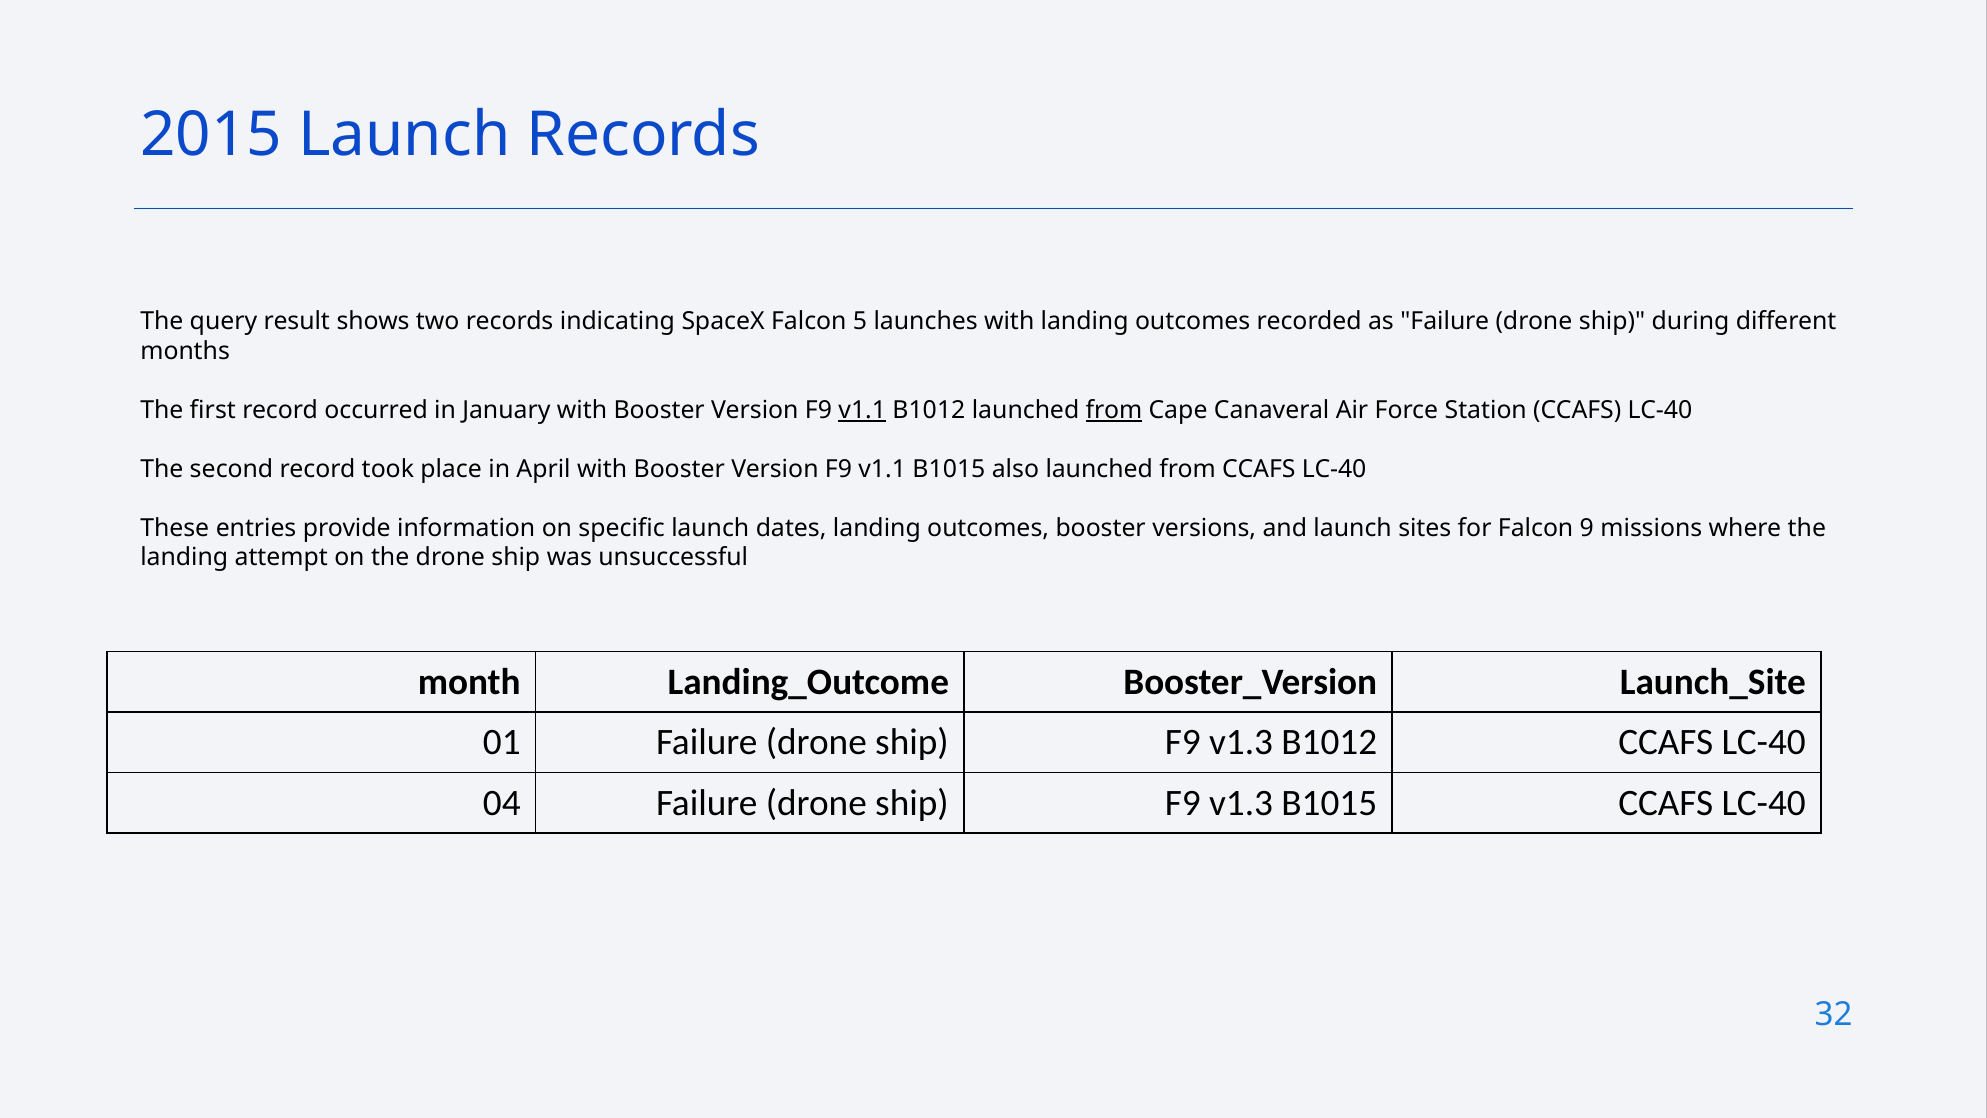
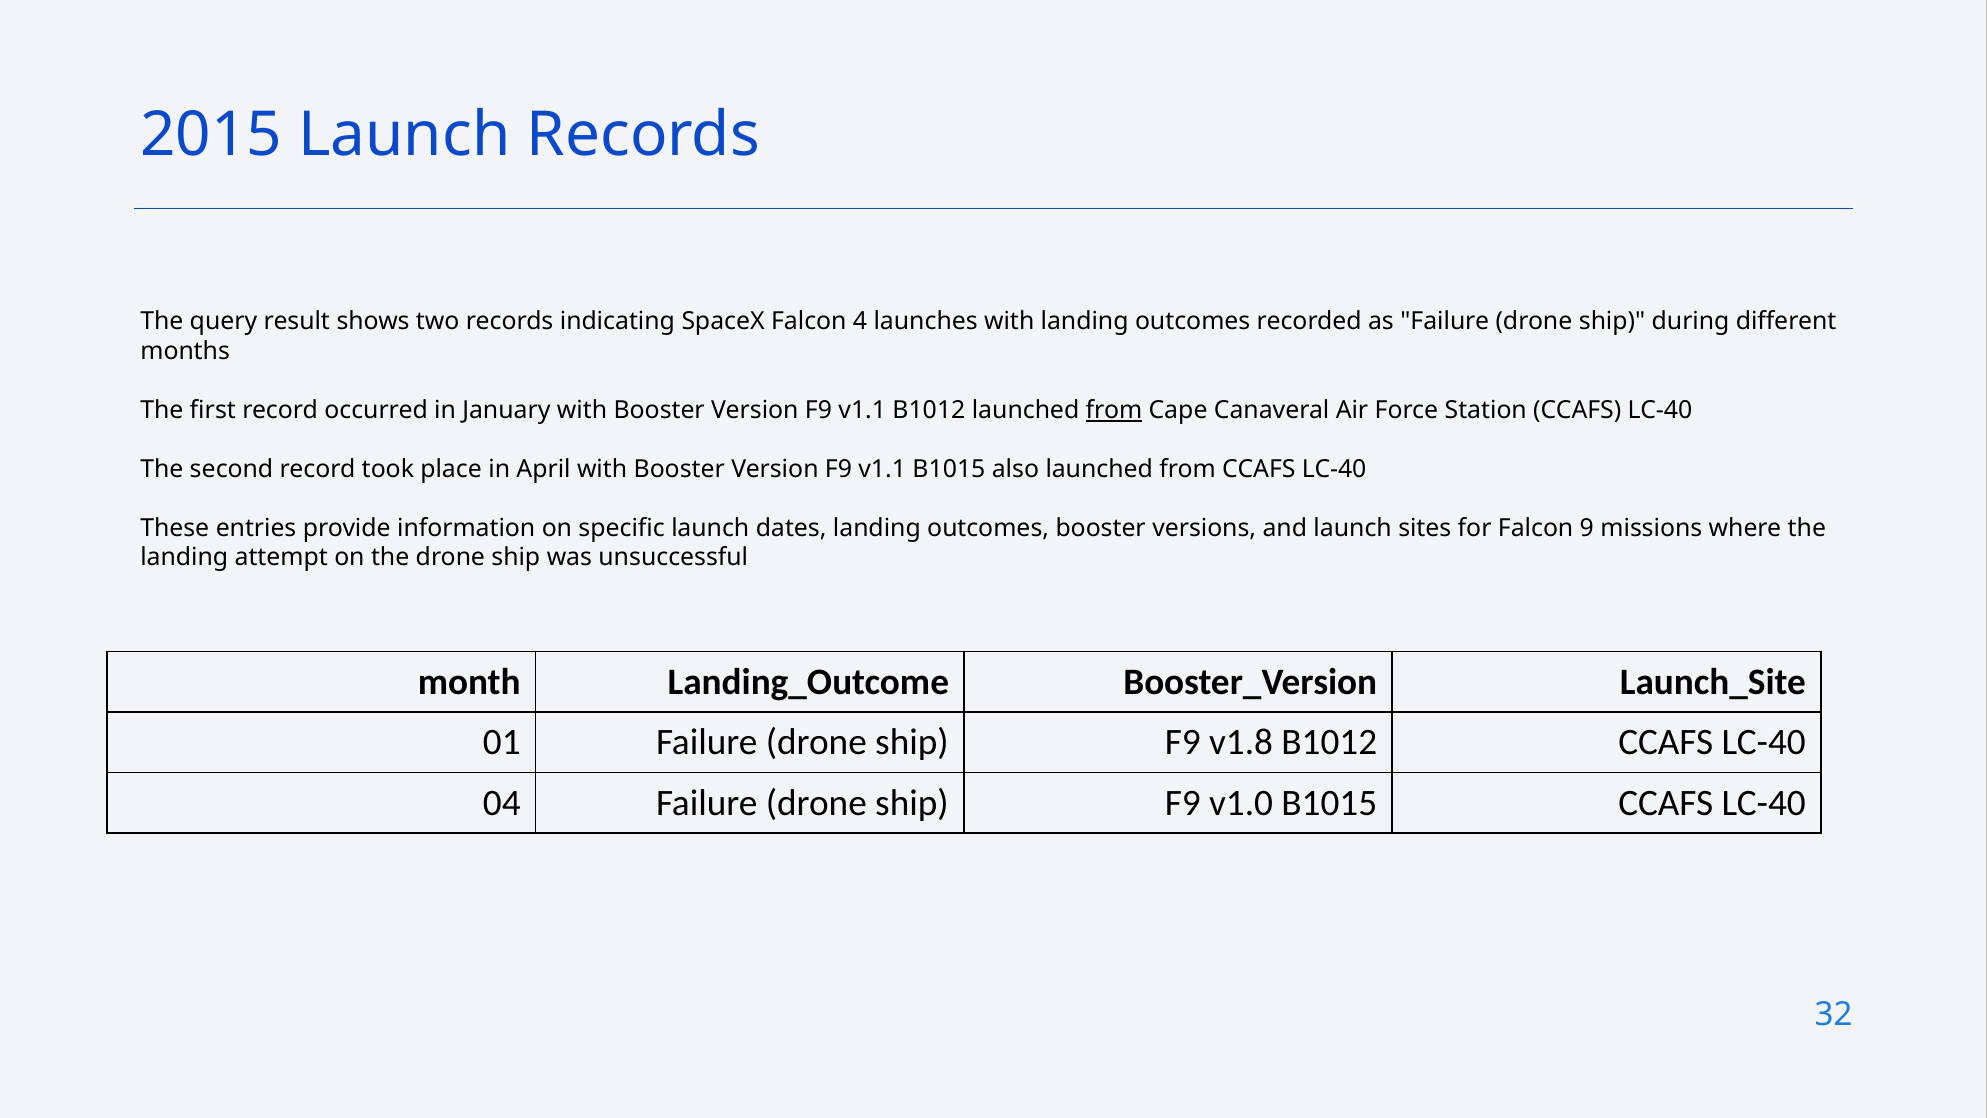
5: 5 -> 4 (860, 322)
v1.1 underline: present -> none (862, 410)
v1.3: v1.3 -> v1.8 (1241, 742)
v1.3: v1.3 -> v1.0 (1241, 803)
